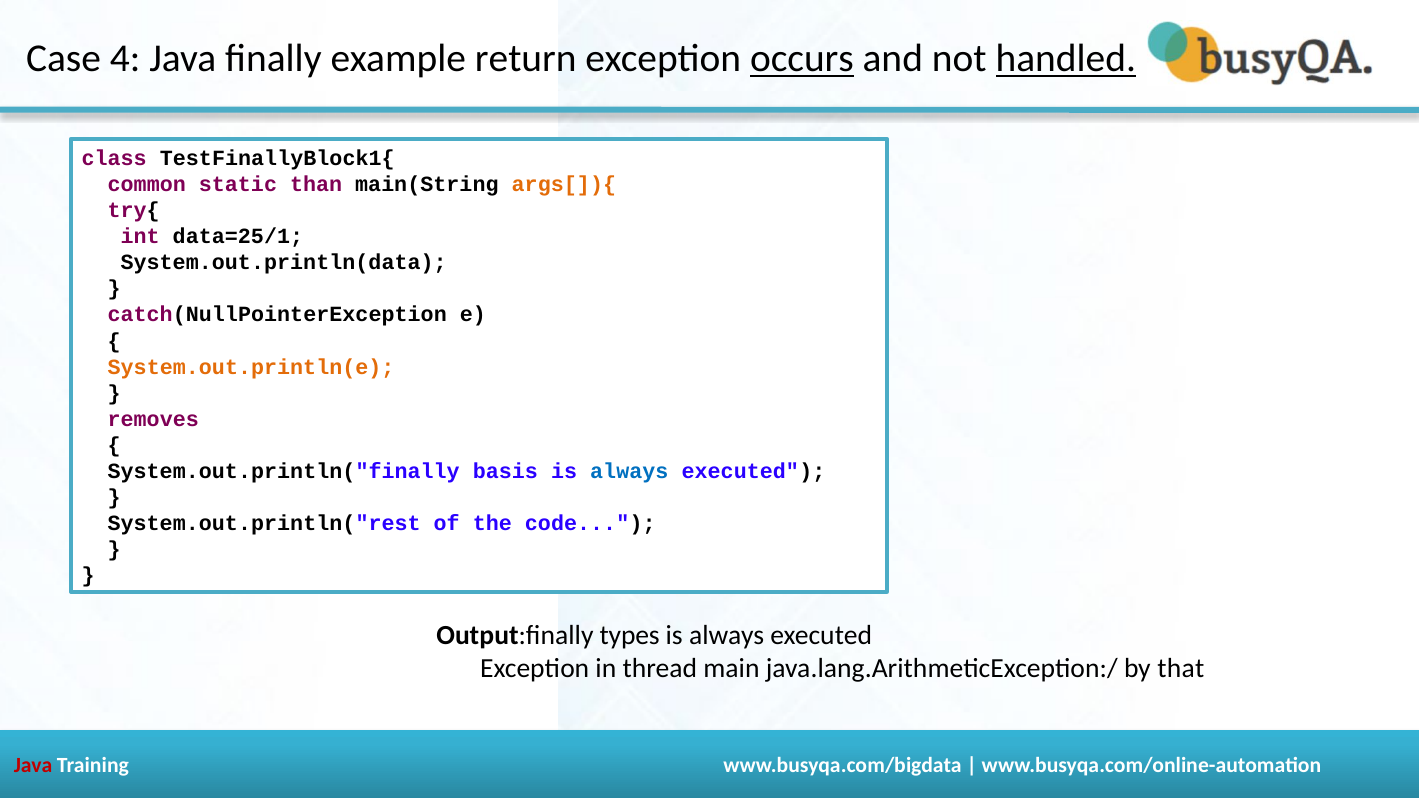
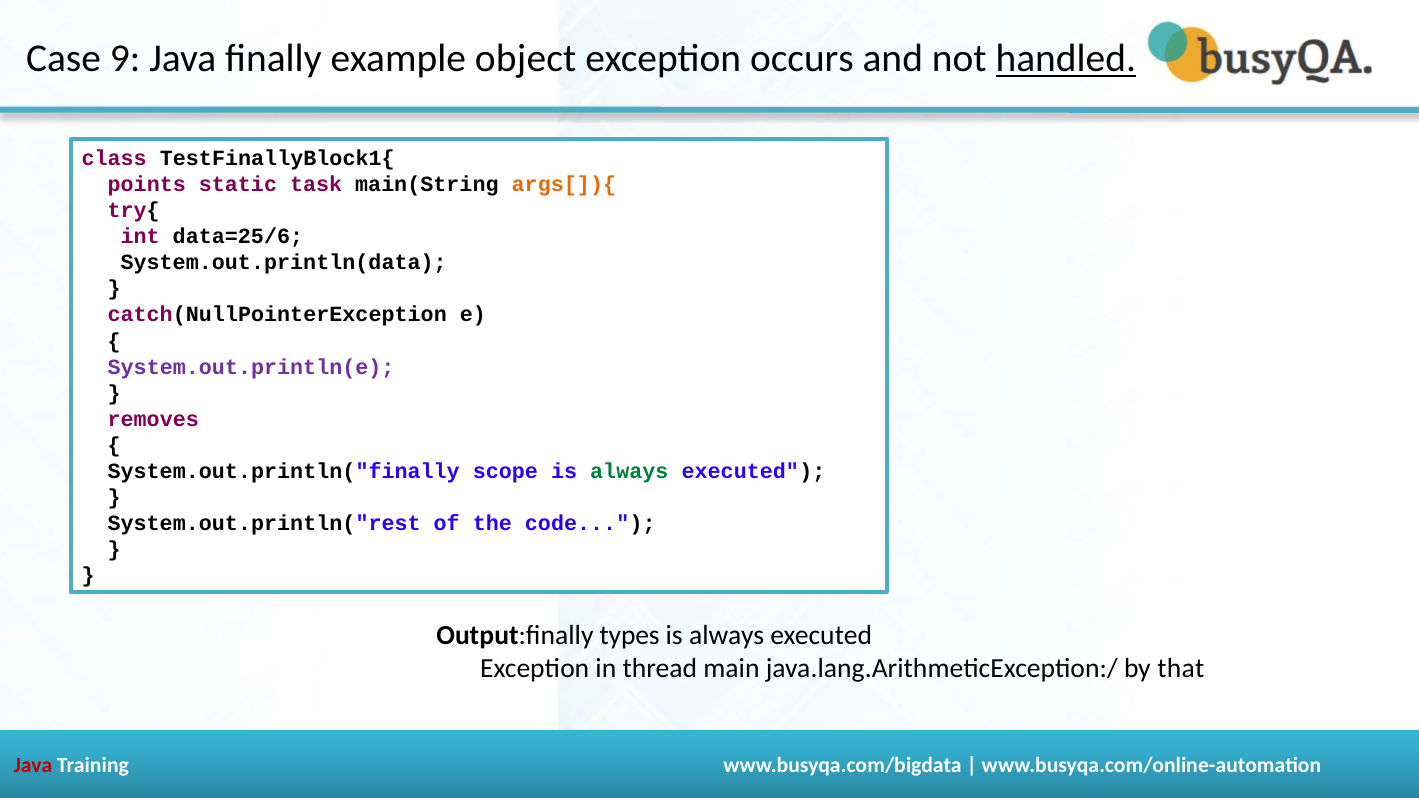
4: 4 -> 9 (125, 59)
return: return -> object (526, 59)
occurs underline: present -> none (802, 59)
common: common -> points (147, 185)
than: than -> task (316, 185)
data=25/1: data=25/1 -> data=25/6 (238, 237)
System.out.println(e colour: orange -> purple (251, 367)
basis: basis -> scope (505, 471)
always colour: blue -> green (629, 471)
